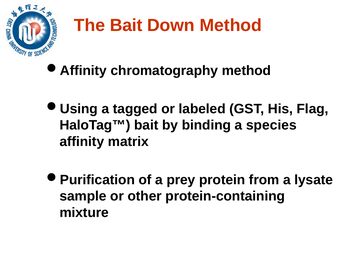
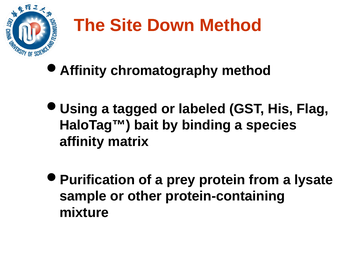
The Bait: Bait -> Site (126, 25)
